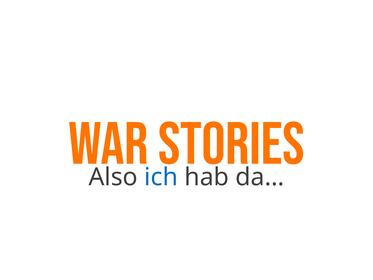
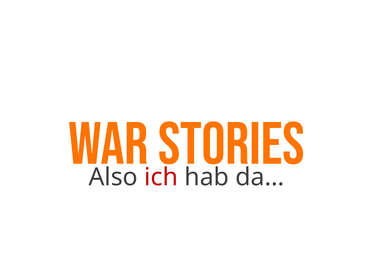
ich colour: blue -> red (161, 177)
